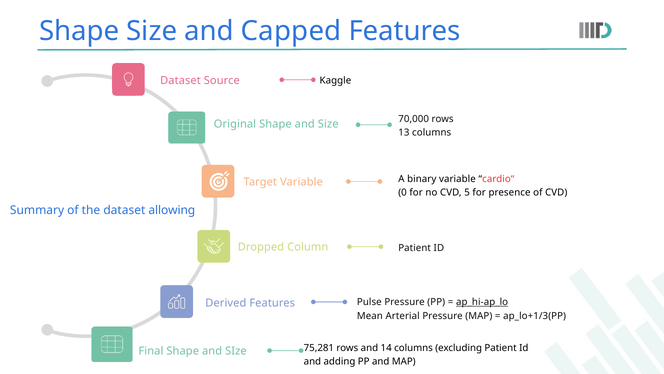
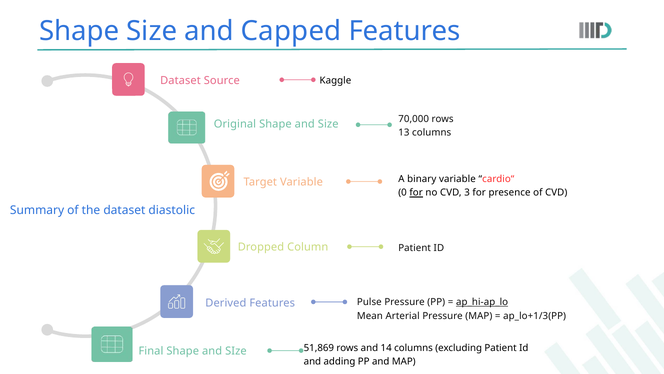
for underline: none -> present (416, 193)
5: 5 -> 3 (467, 193)
allowing: allowing -> diastolic (172, 210)
75,281: 75,281 -> 51,869 (319, 348)
